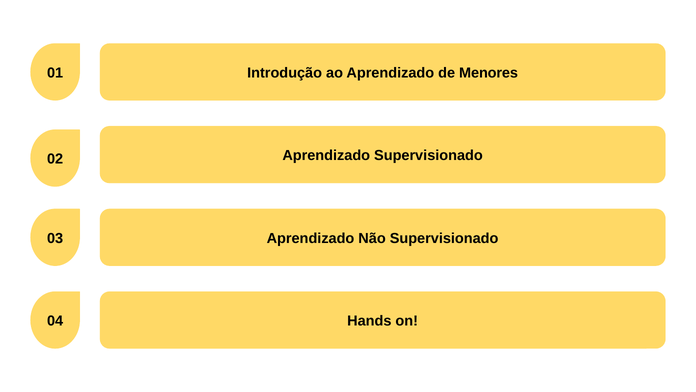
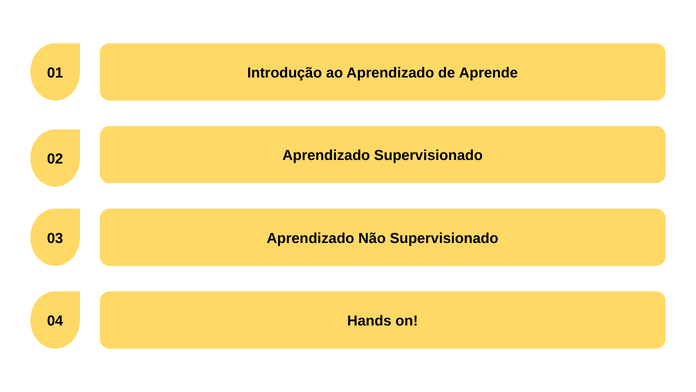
Menores: Menores -> Aprende (488, 73)
